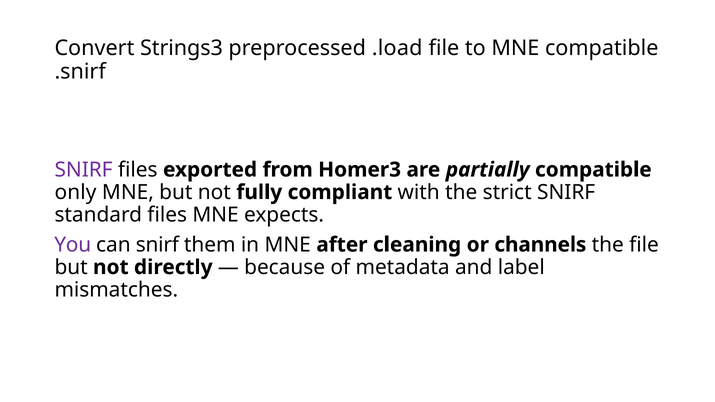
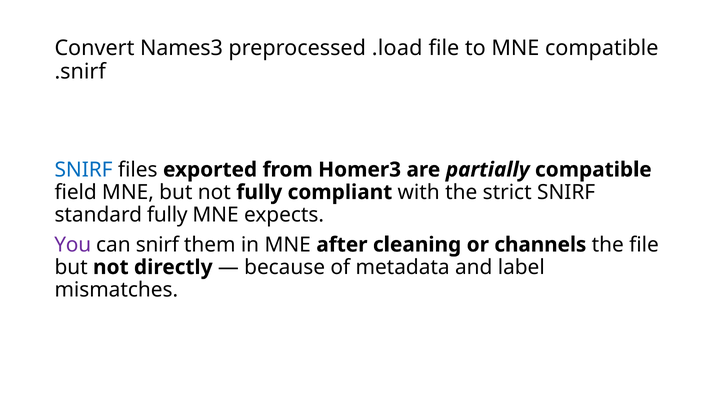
Strings3: Strings3 -> Names3 (181, 48)
SNIRF colour: purple -> blue (84, 170)
only: only -> field (76, 192)
standard files: files -> fully (167, 215)
